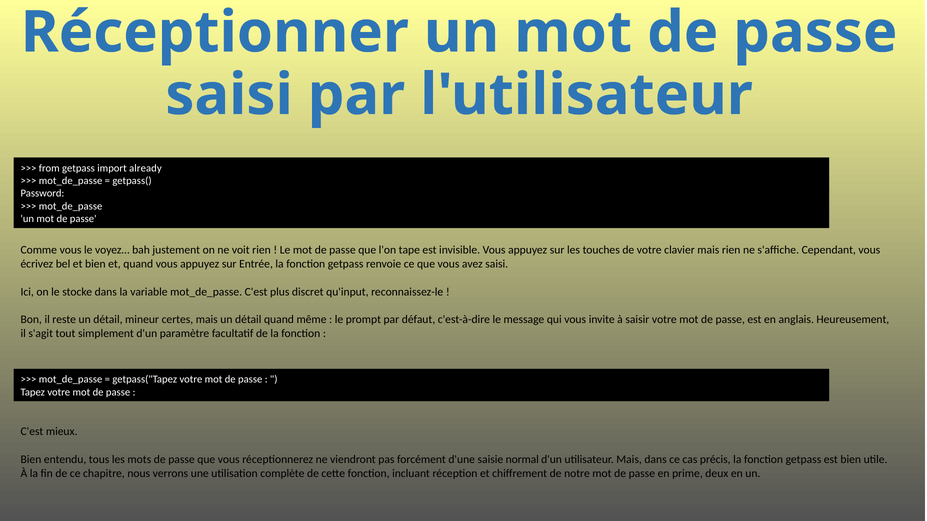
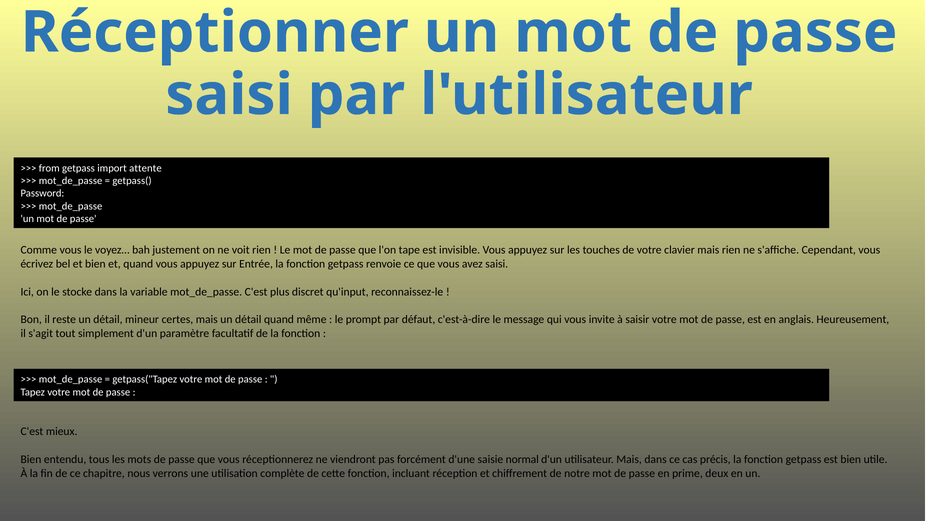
already: already -> attente (145, 168)
